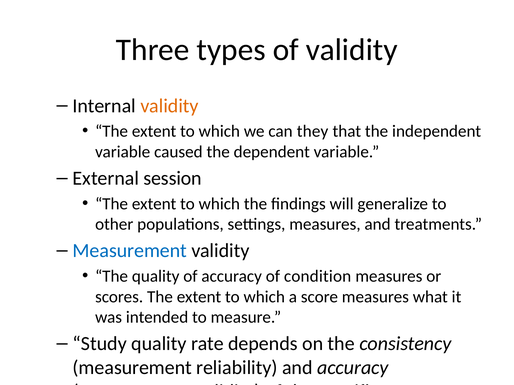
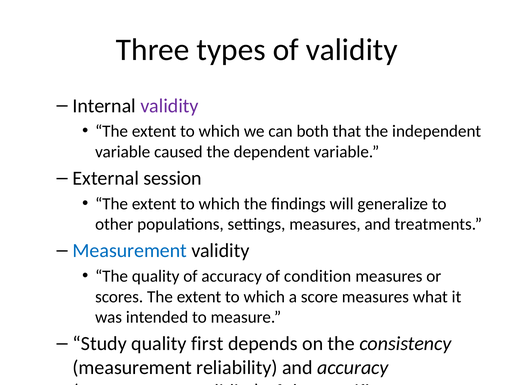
validity colour: orange -> purple (169, 106)
they: they -> both (313, 131)
rate: rate -> first (207, 344)
